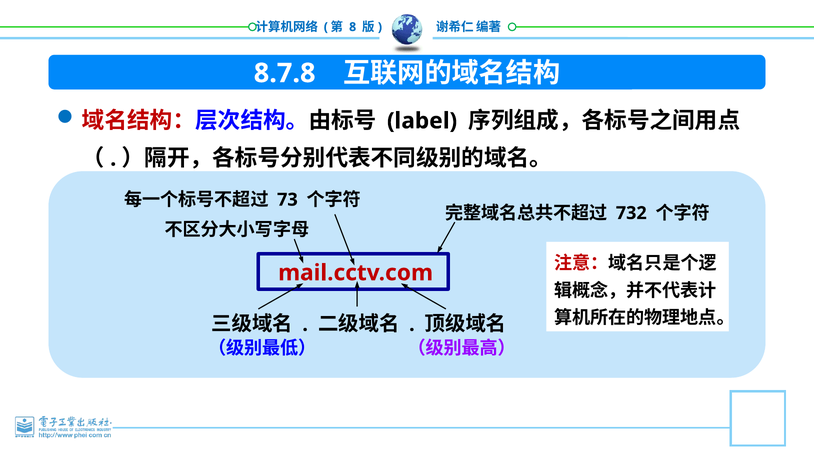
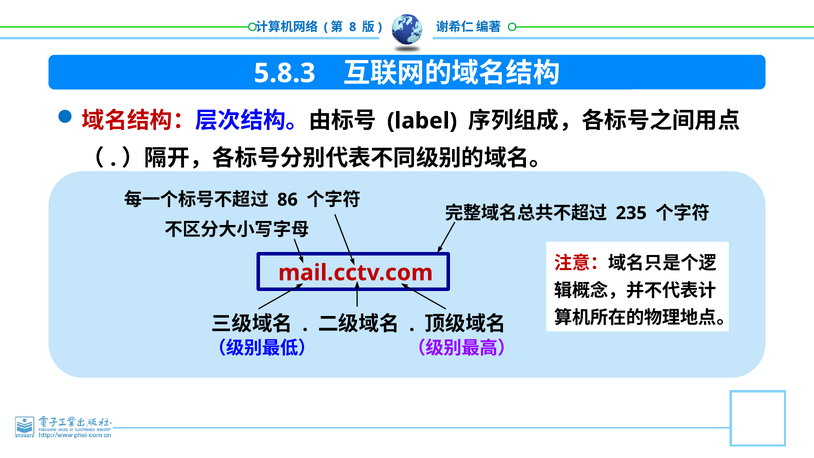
8.7.8: 8.7.8 -> 5.8.3 (285, 73)
73: 73 -> 86 (287, 200)
732: 732 -> 235 (631, 213)
